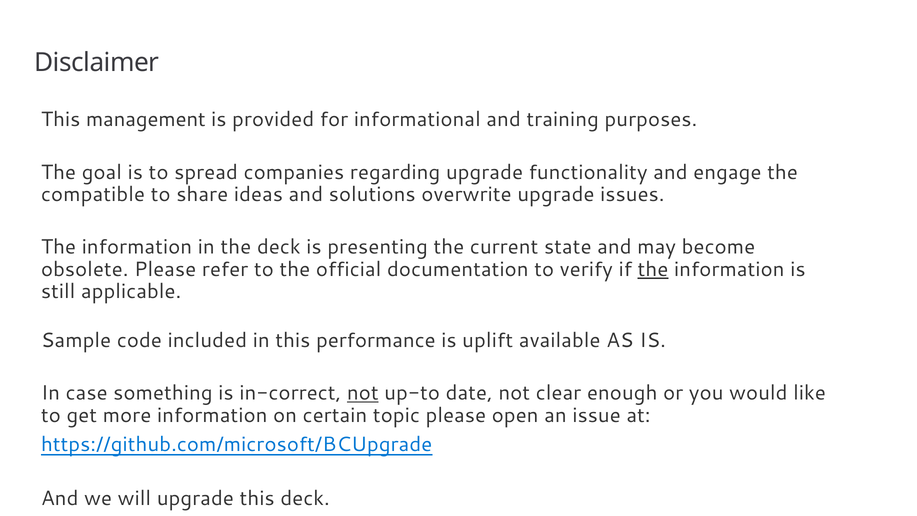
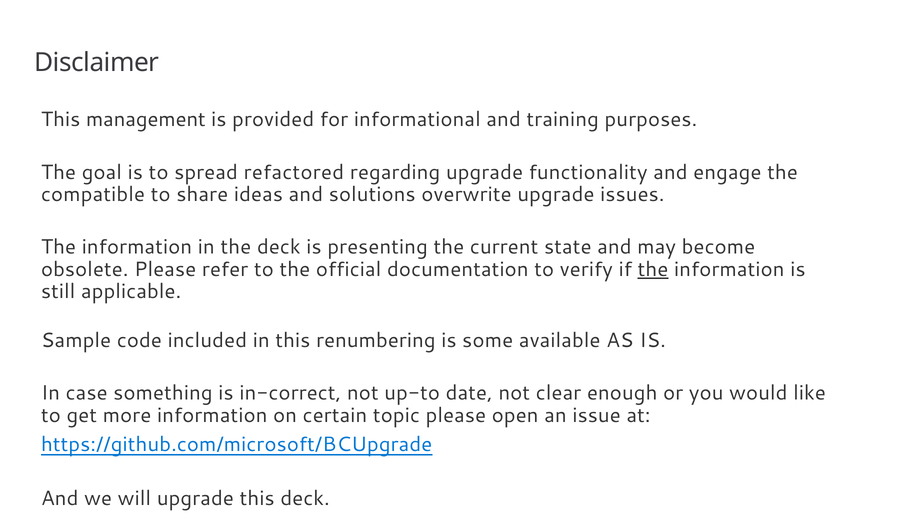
companies: companies -> refactored (294, 172)
performance: performance -> renumbering (376, 340)
uplift: uplift -> some (488, 340)
not underline: present -> none (363, 393)
